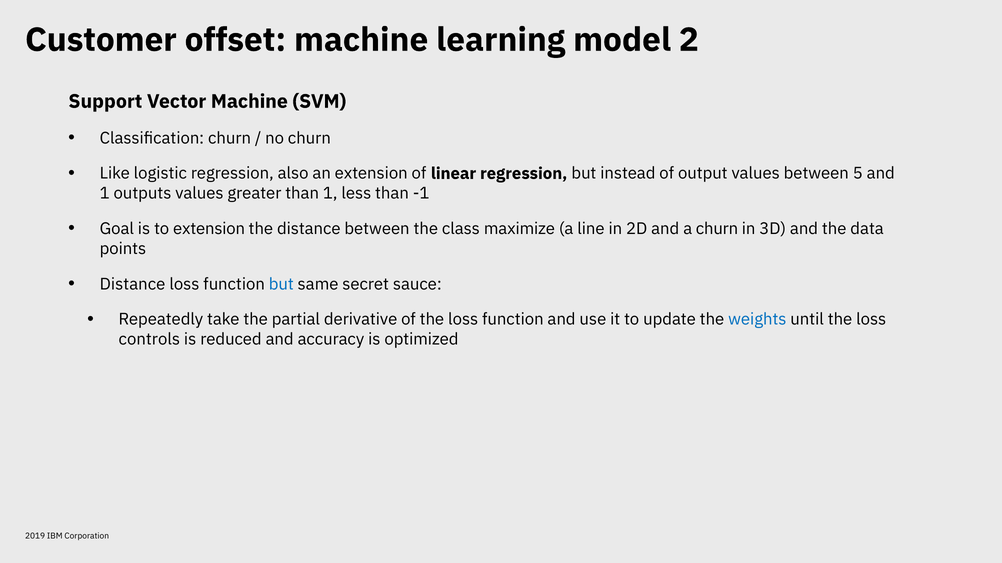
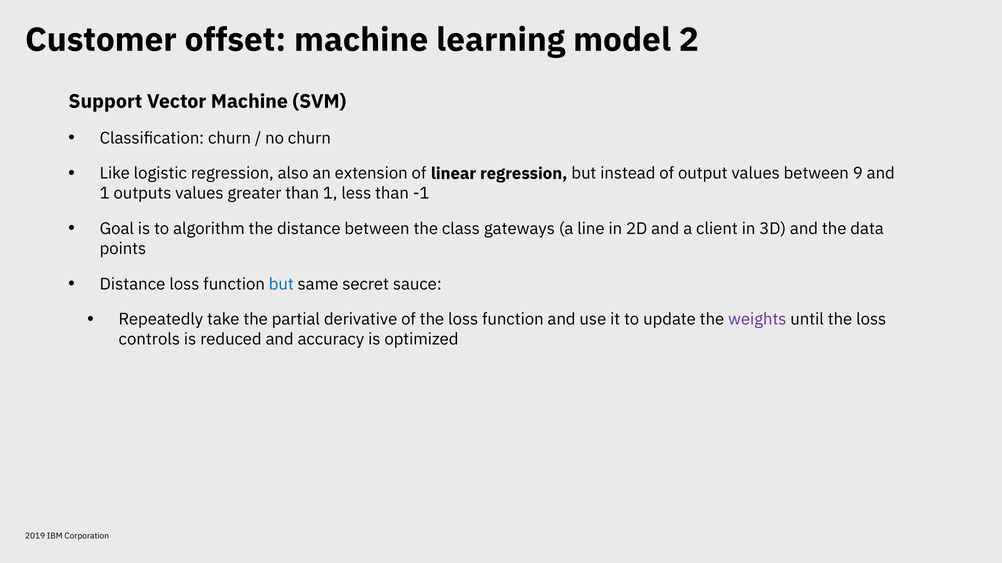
5: 5 -> 9 (858, 174)
to extension: extension -> algorithm (209, 229)
maximize: maximize -> gateways (519, 229)
a churn: churn -> client (717, 229)
weights colour: blue -> purple (757, 320)
